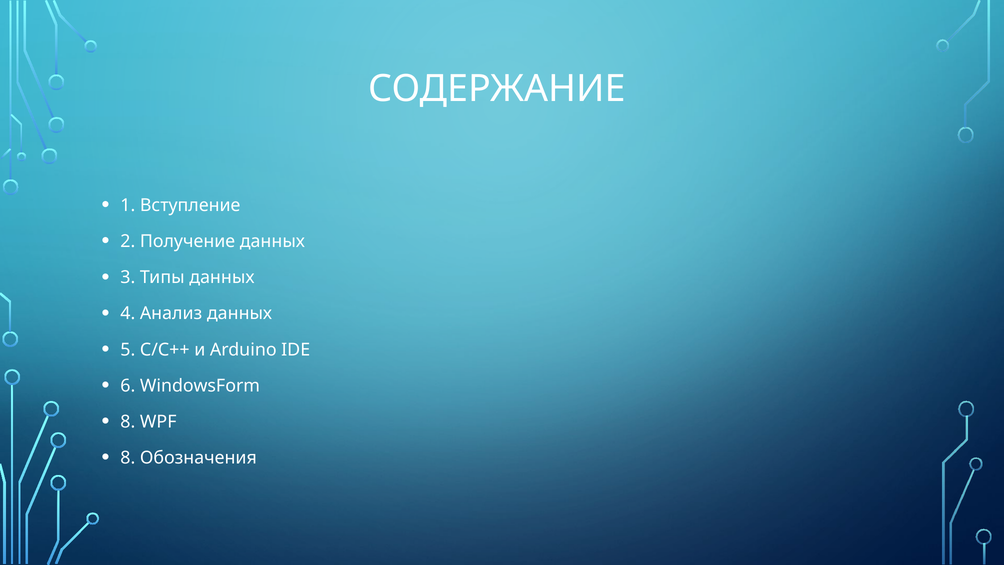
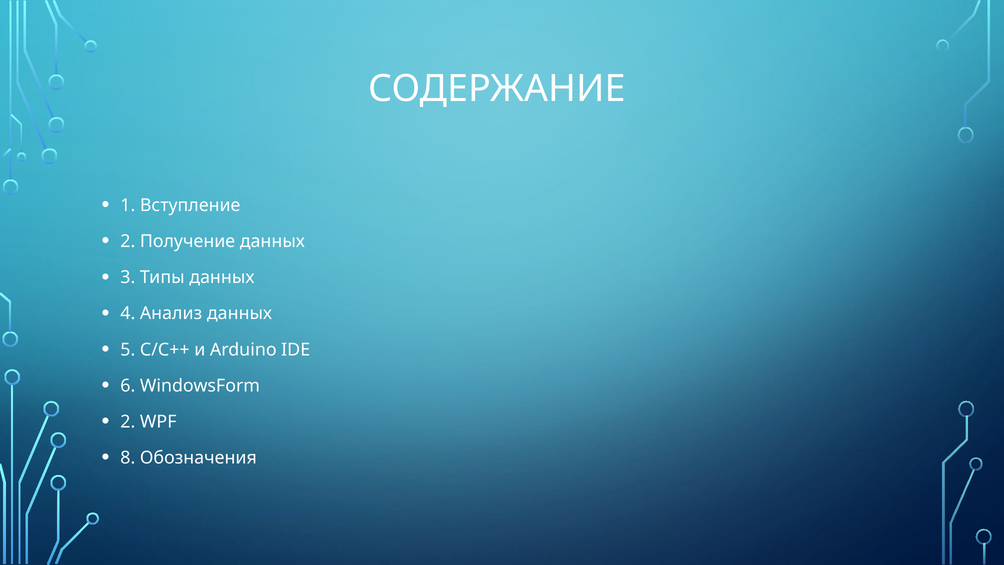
8: 8 -> 2 (128, 422)
